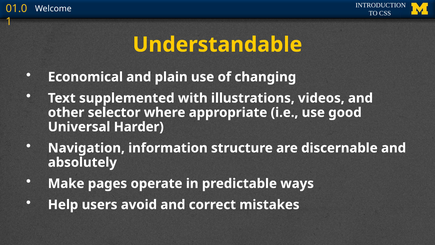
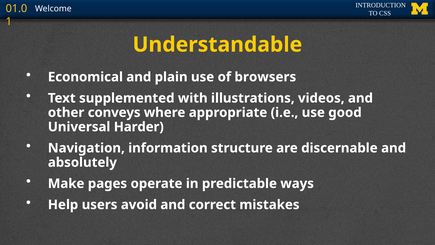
changing: changing -> browsers (265, 77)
selector: selector -> conveys (114, 112)
